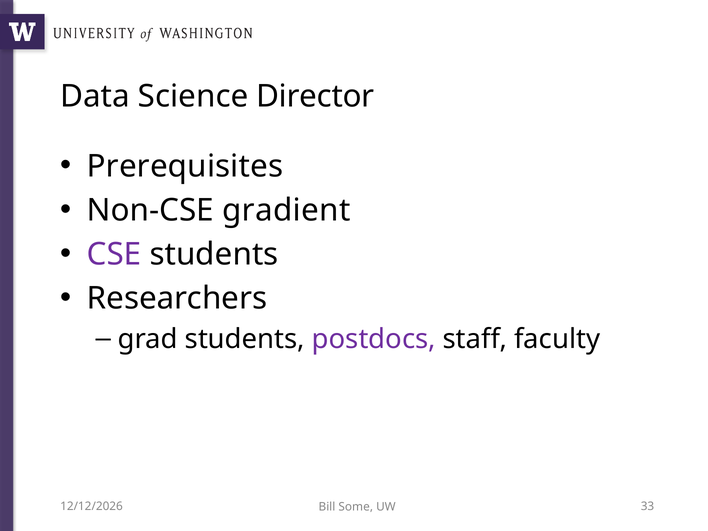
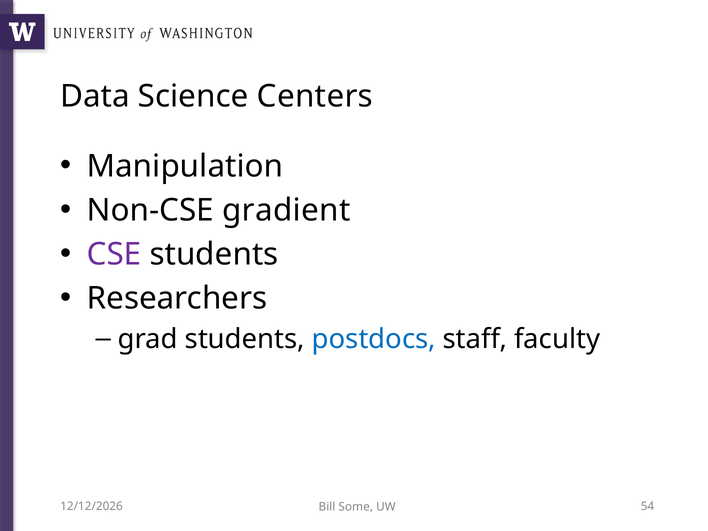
Director: Director -> Centers (315, 97)
Prerequisites: Prerequisites -> Manipulation (185, 166)
postdocs colour: purple -> blue (374, 339)
33: 33 -> 54 (648, 506)
